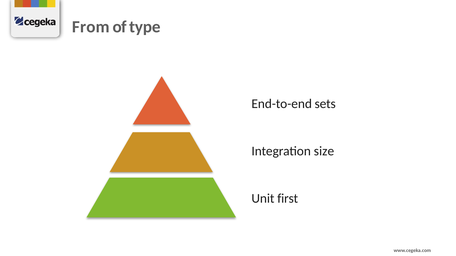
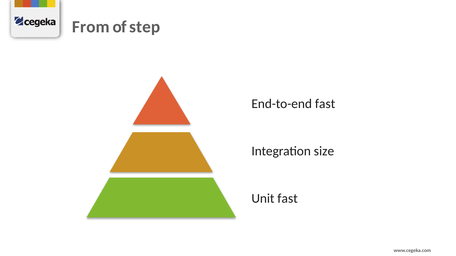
type: type -> step (145, 27)
End-to-end sets: sets -> fast (325, 104)
Unit first: first -> fast (288, 199)
